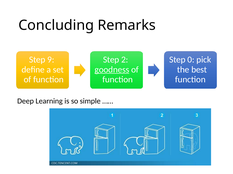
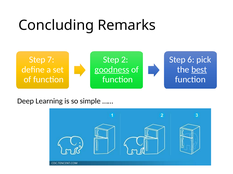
9: 9 -> 7 (51, 60)
0: 0 -> 6 (191, 60)
best underline: none -> present (199, 70)
